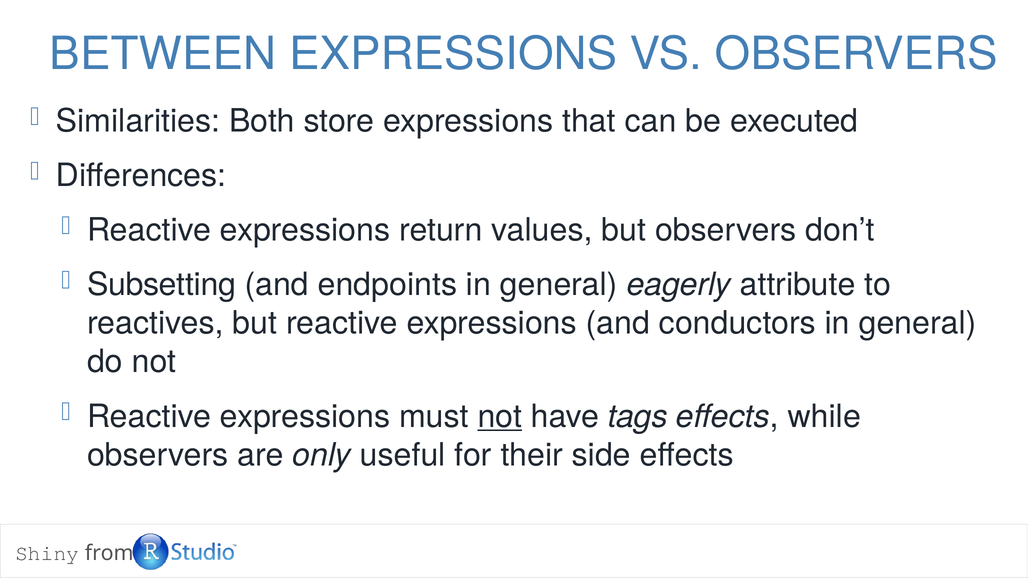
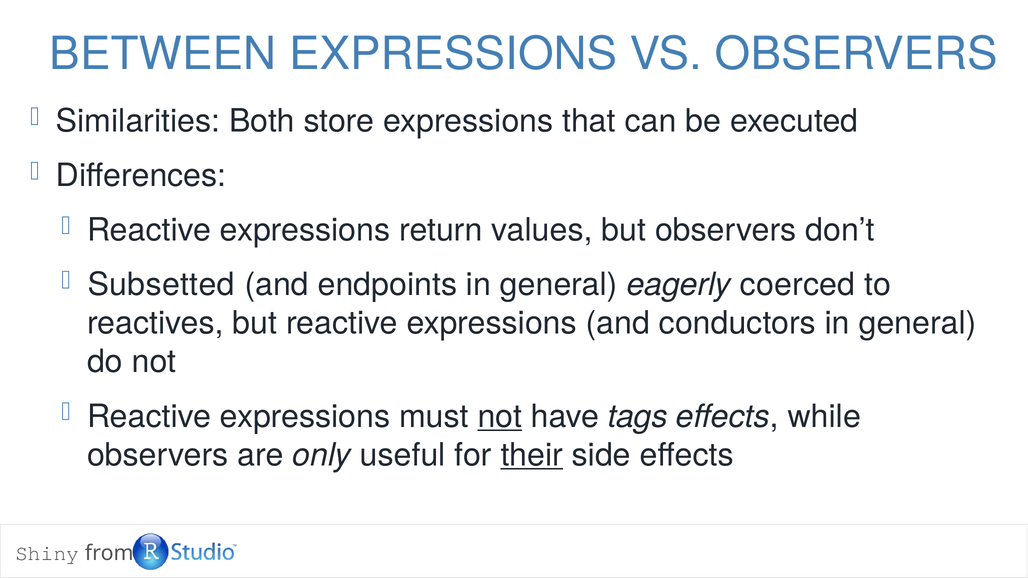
Subsetting: Subsetting -> Subsetted (161, 285)
attribute: attribute -> coerced (798, 285)
their underline: none -> present (532, 455)
